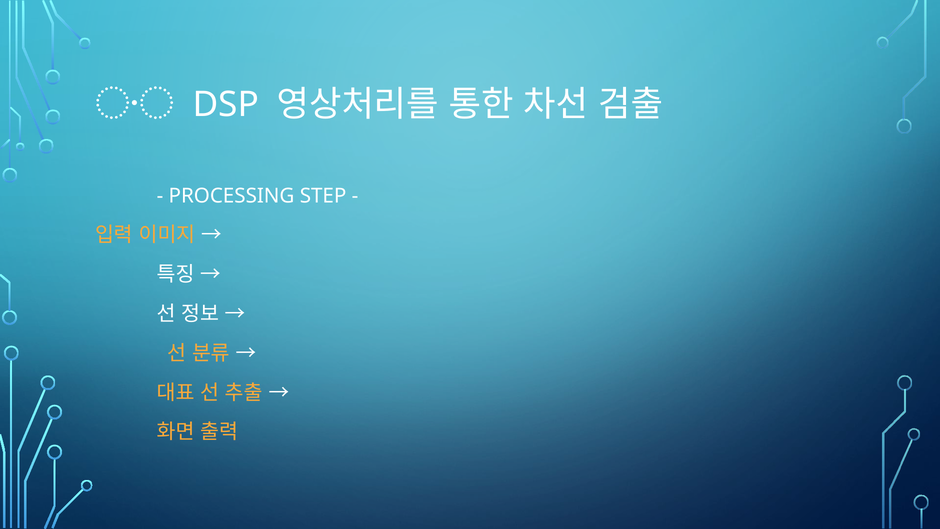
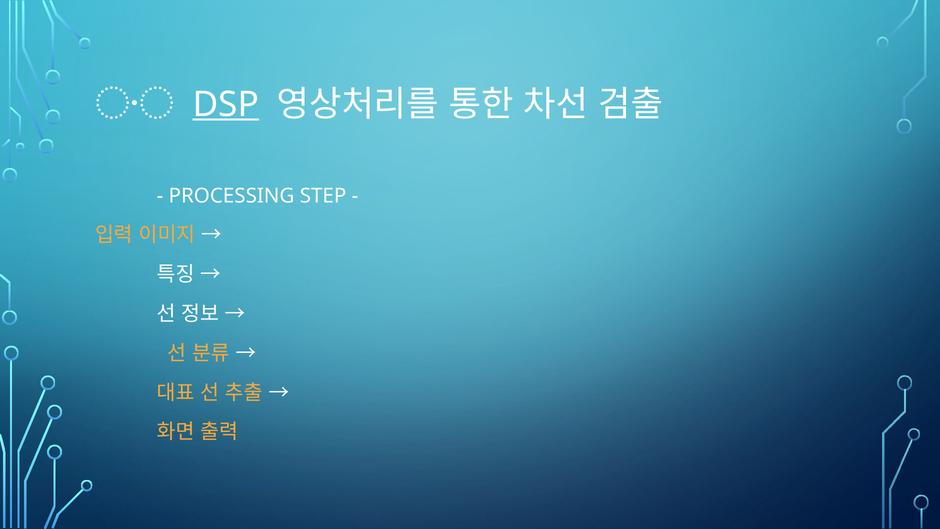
DSP underline: none -> present (226, 104)
